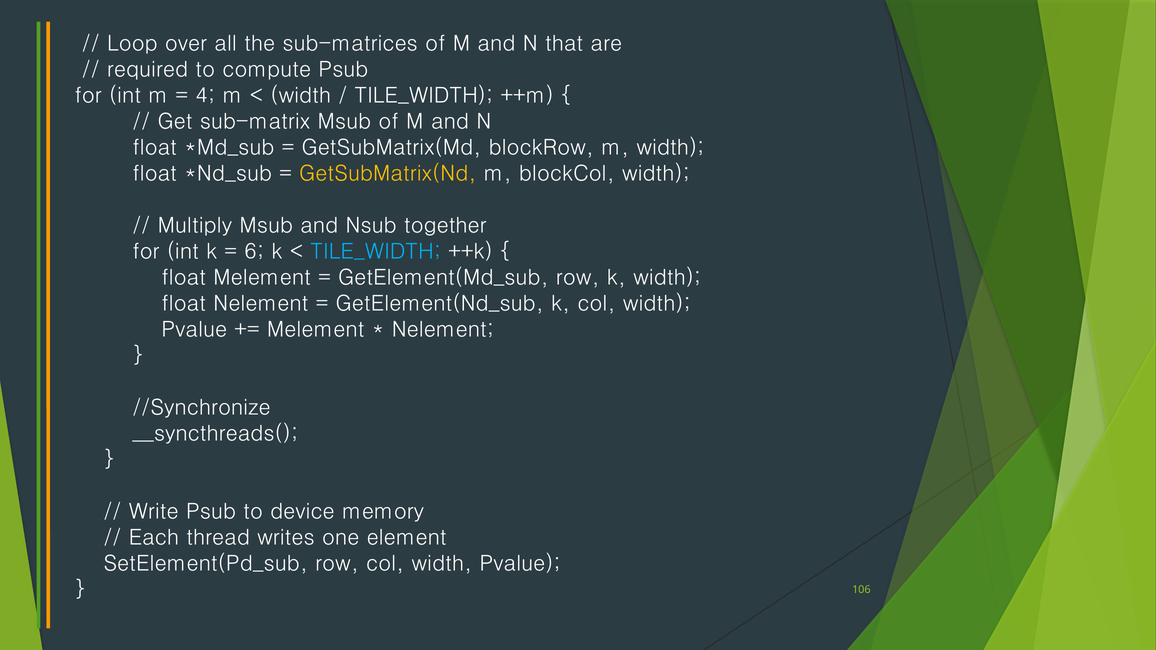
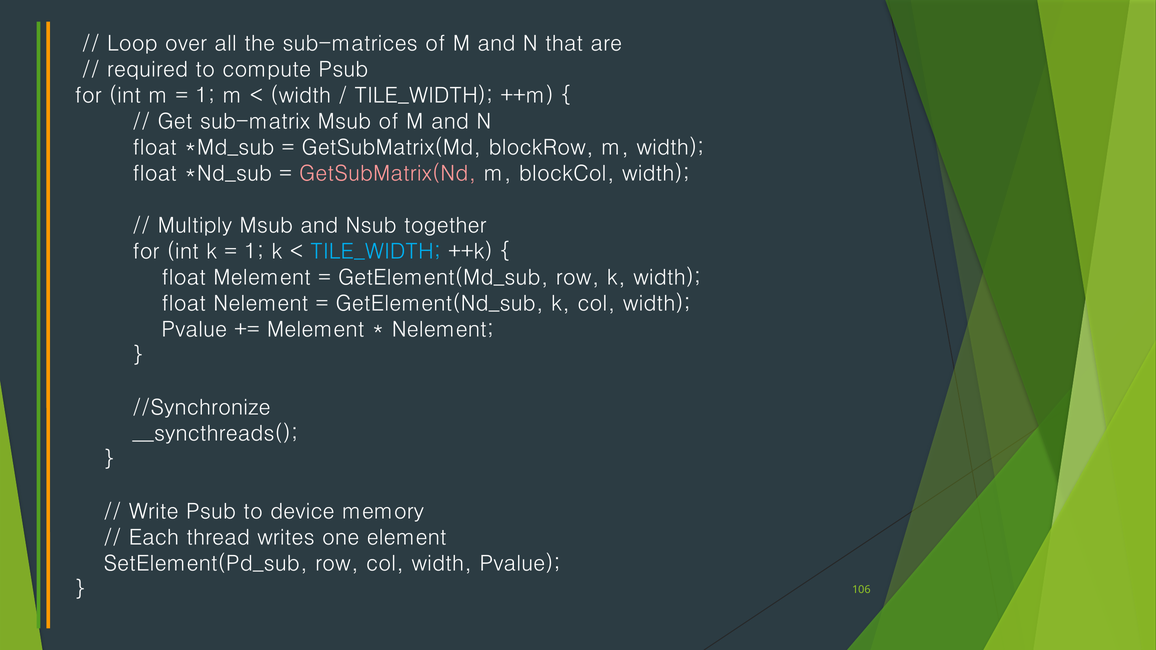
4: 4 -> 1 (205, 95)
GetSubMatrix(Nd colour: yellow -> pink (388, 174)
6: 6 -> 1 (254, 252)
